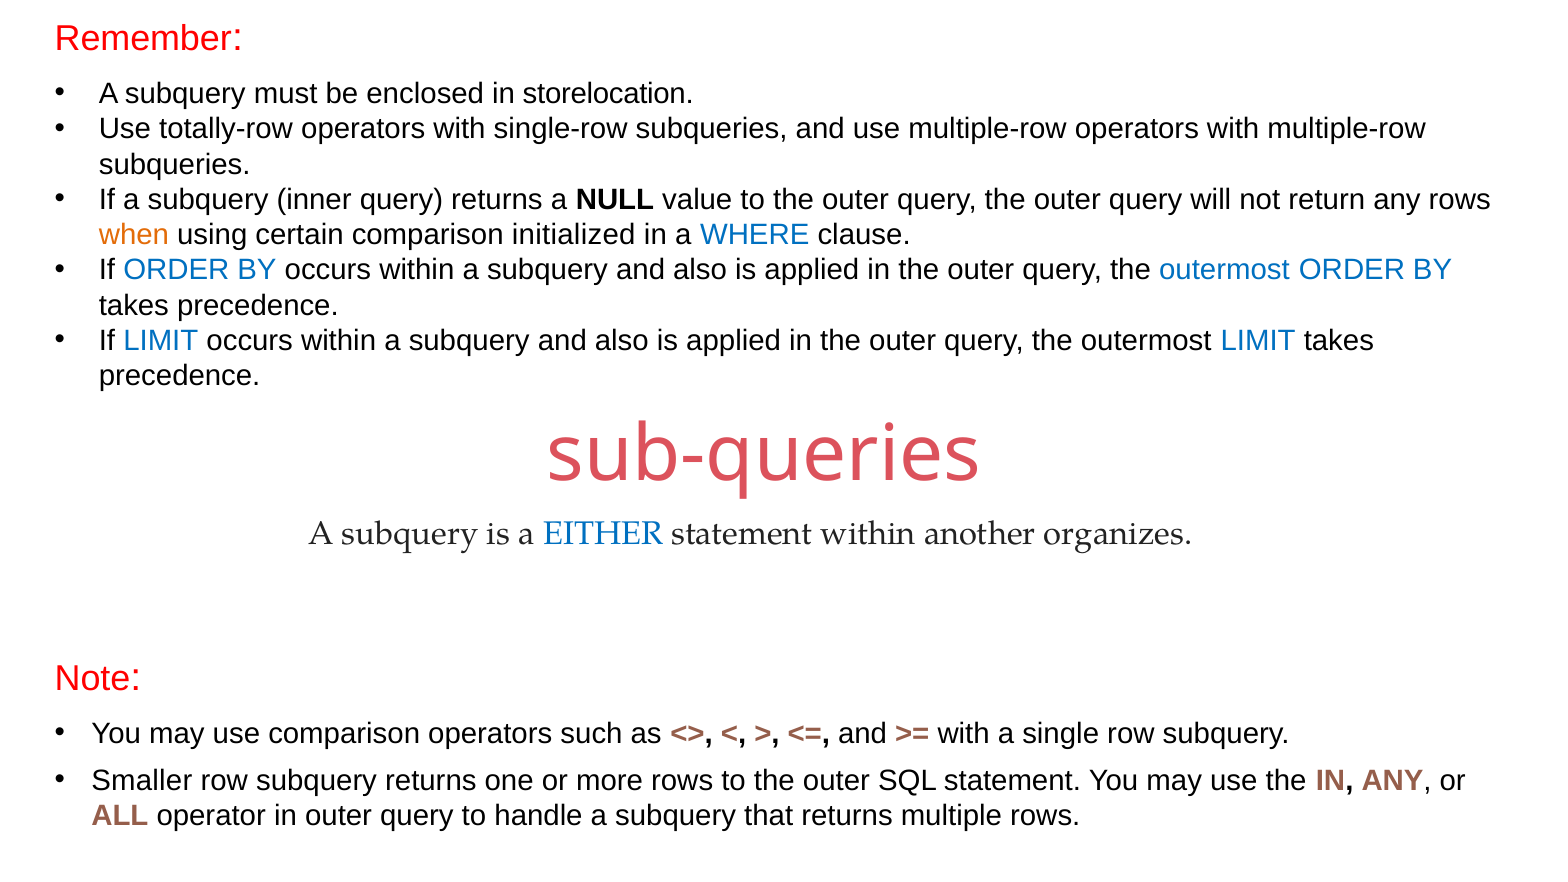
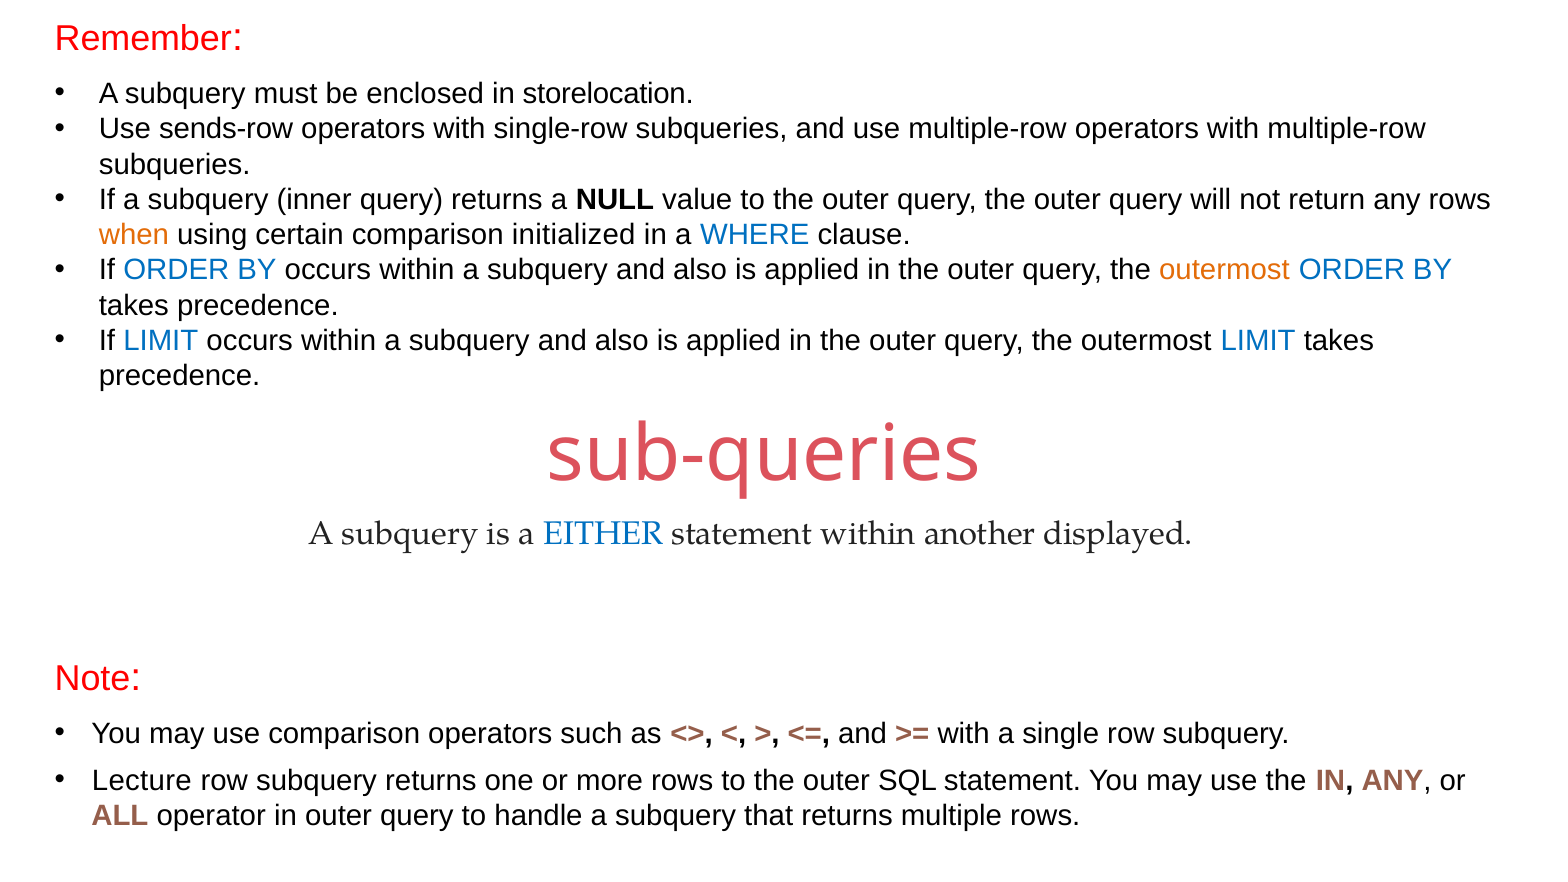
totally-row: totally-row -> sends-row (226, 129)
outermost colour: blue -> orange (1224, 270)
organizes: organizes -> displayed (1118, 534)
Smaller: Smaller -> Lecture (142, 780)
